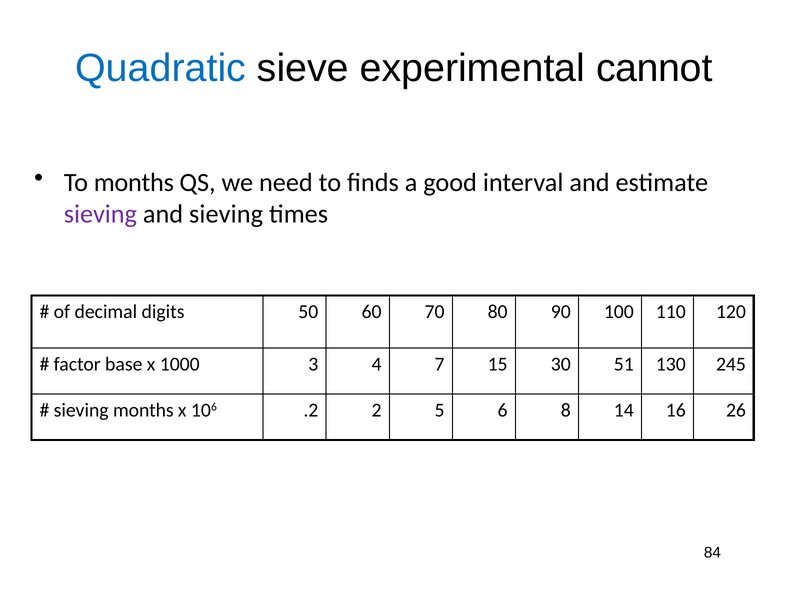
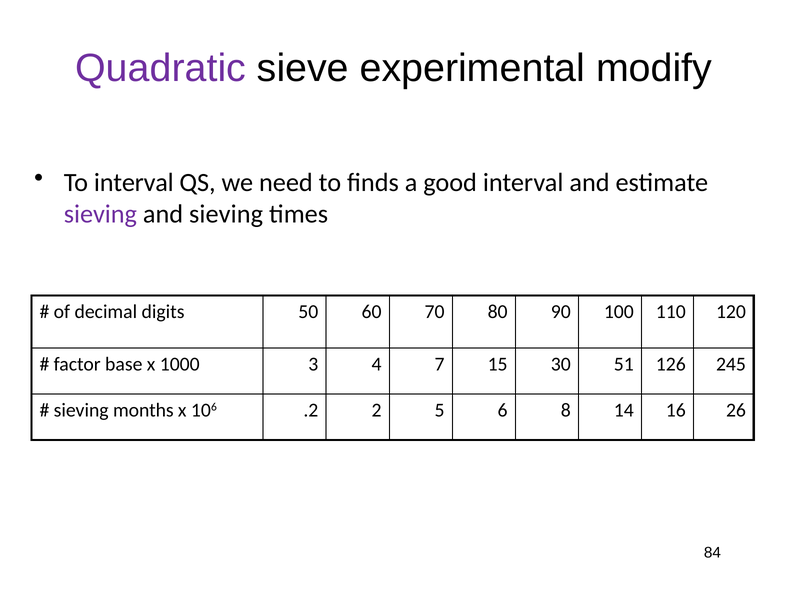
Quadratic colour: blue -> purple (161, 68)
cannot: cannot -> modify (654, 68)
To months: months -> interval (134, 183)
130: 130 -> 126 (671, 364)
